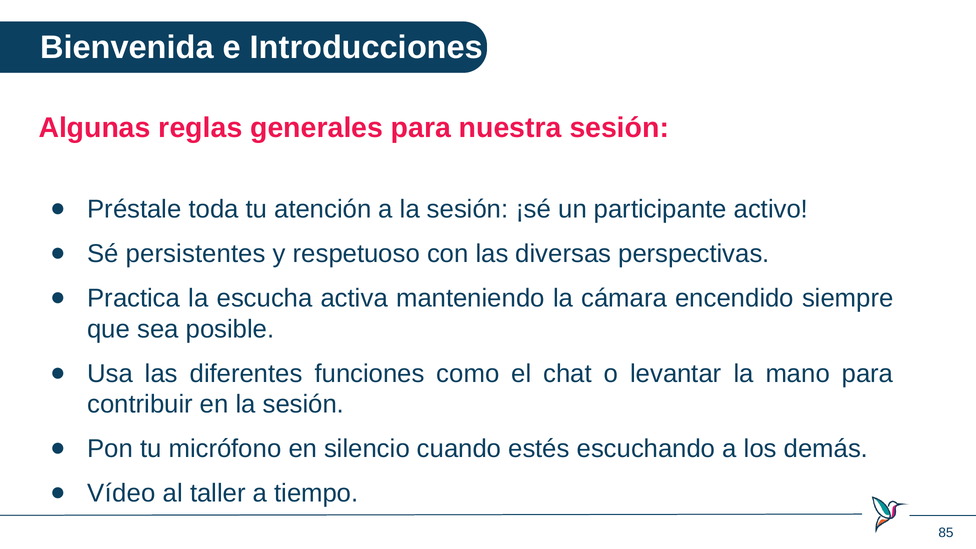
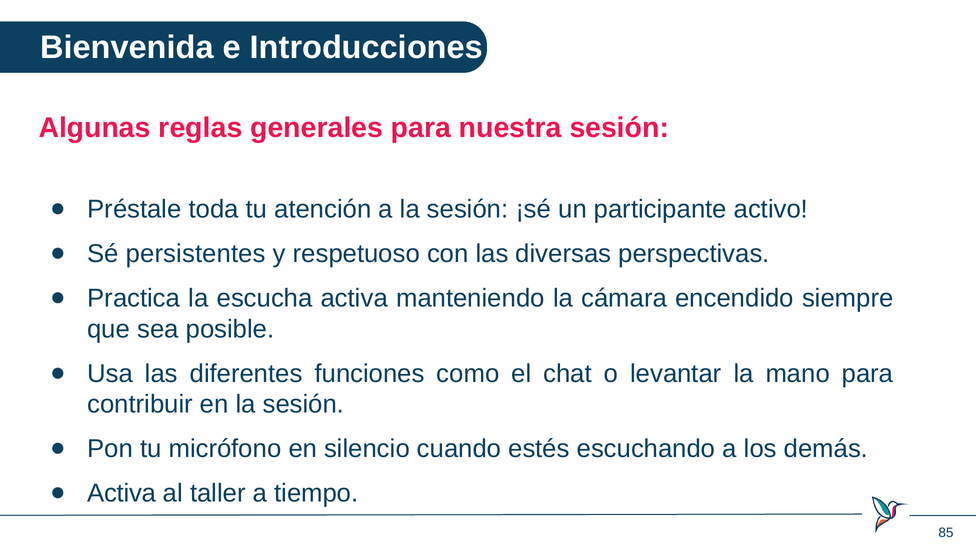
Vídeo: Vídeo -> Activa (122, 493)
